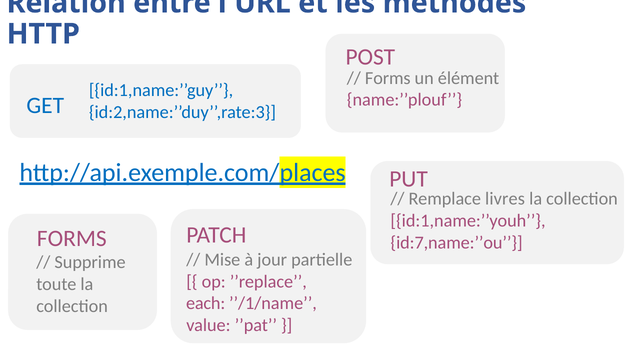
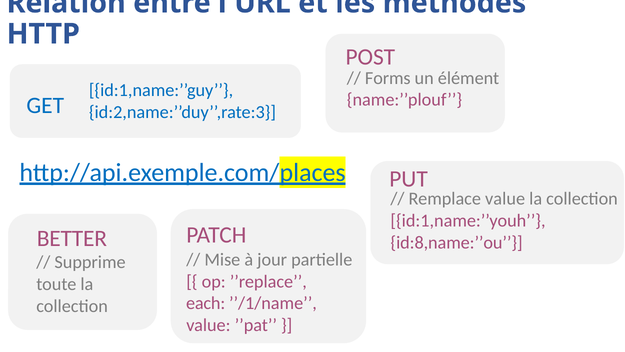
Remplace livres: livres -> value (505, 198)
FORMS: FORMS -> BETTER (72, 238)
id:7,name:’’ou: id:7,name:’’ou -> id:8,name:’’ou (457, 242)
